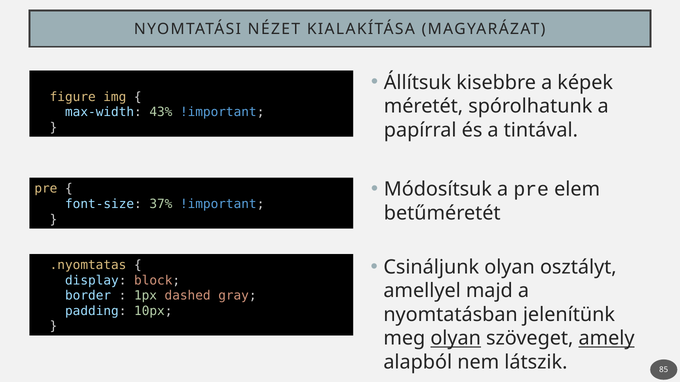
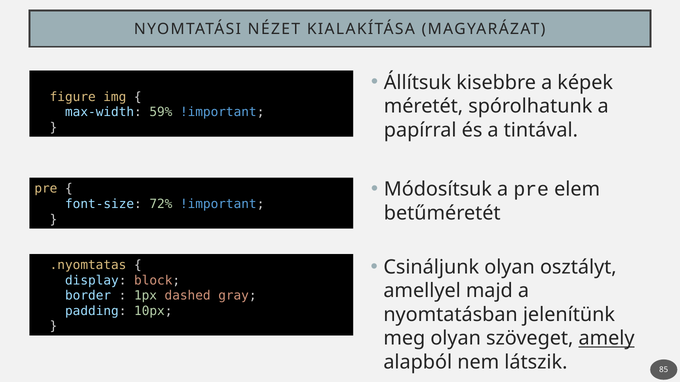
43%: 43% -> 59% (161, 112)
37%: 37% -> 72% (161, 204)
olyan underline: present -> none (456, 339)
